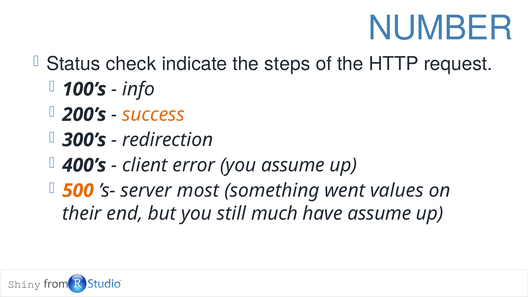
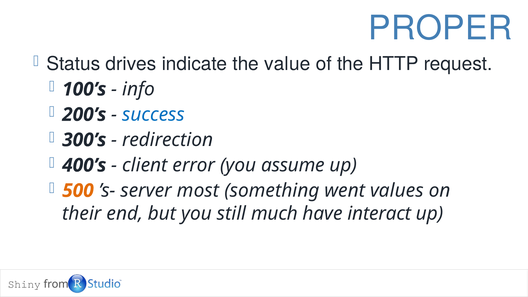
NUMBER: NUMBER -> PROPER (440, 28)
check: check -> drives (131, 64)
steps: steps -> value (287, 64)
success colour: orange -> blue (153, 115)
have assume: assume -> interact (379, 214)
